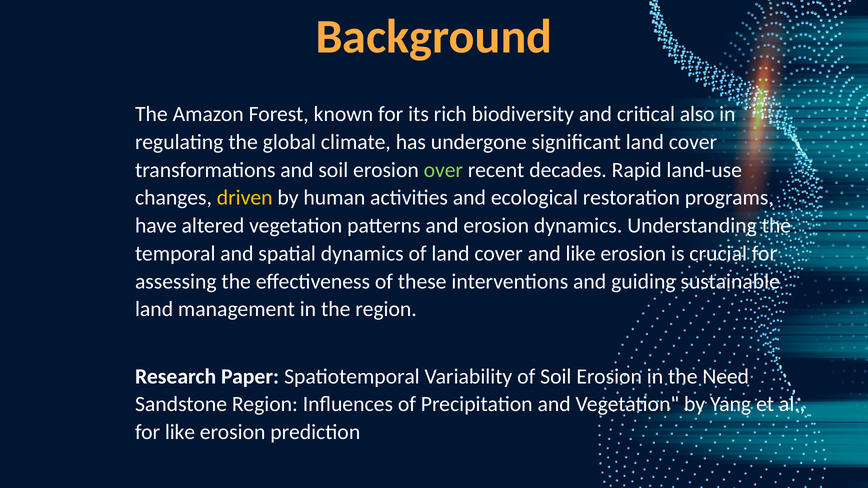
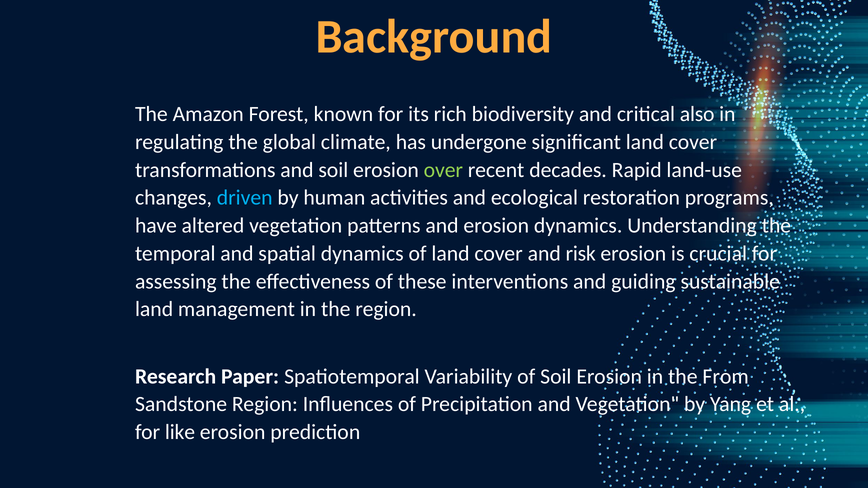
driven colour: yellow -> light blue (245, 198)
and like: like -> risk (581, 254)
Need: Need -> From (726, 377)
